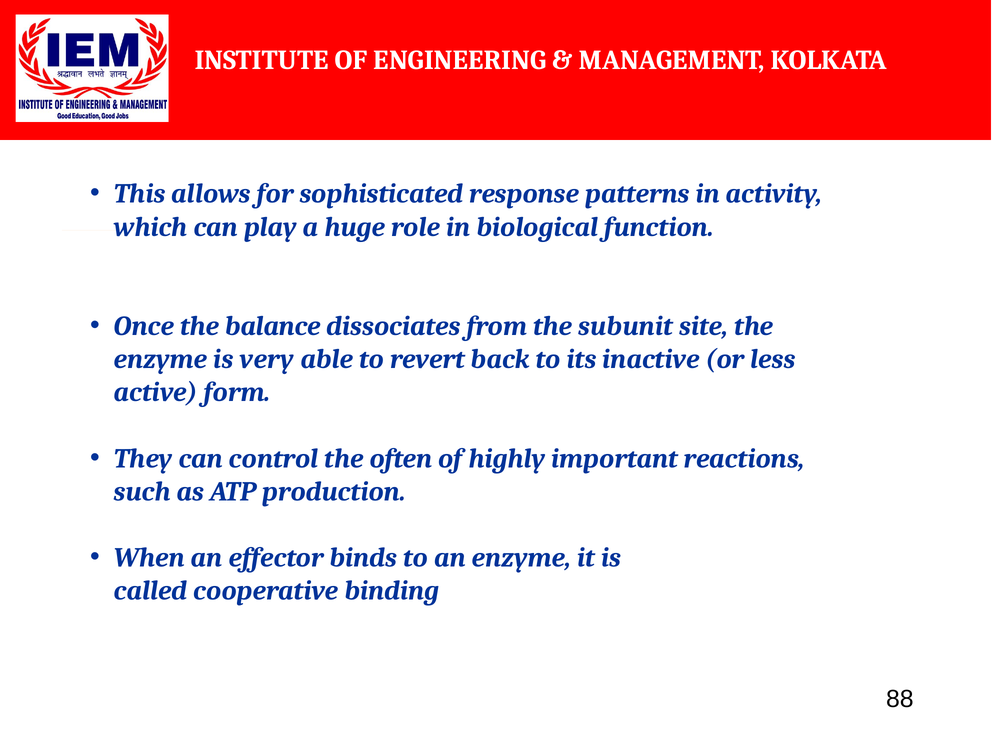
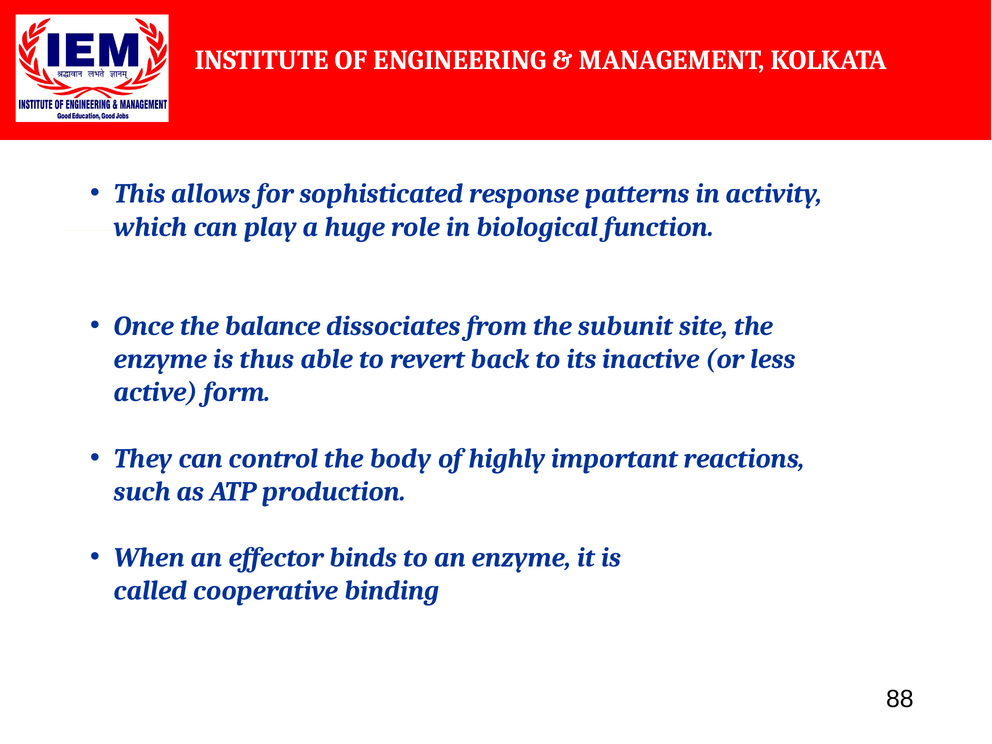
very: very -> thus (267, 359)
often: often -> body (401, 459)
